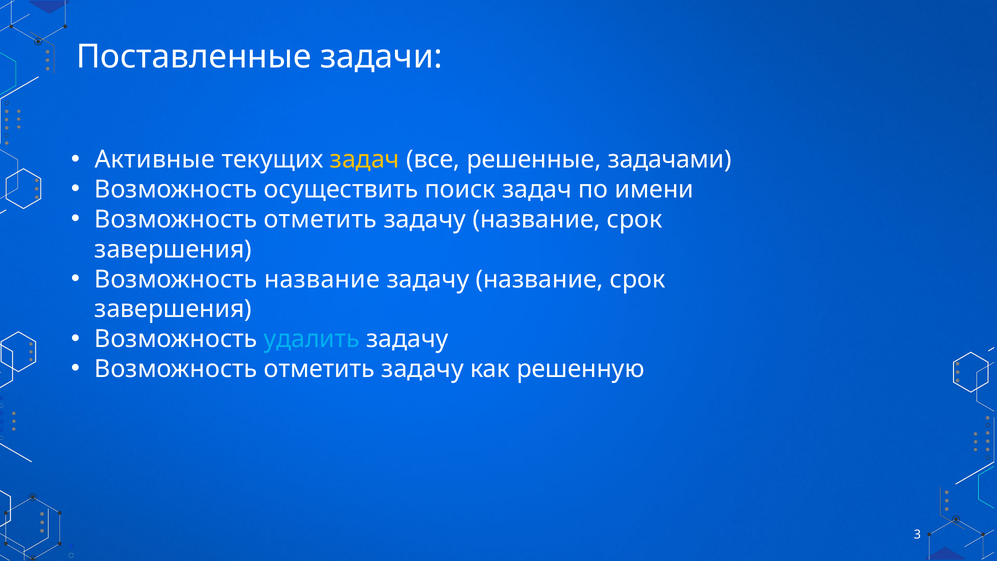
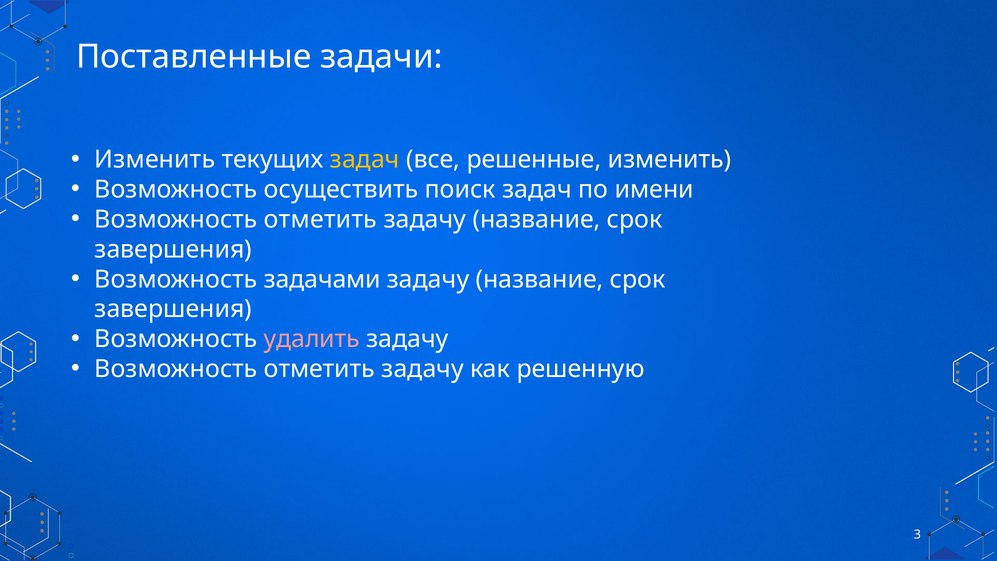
Активные: Активные -> Изменить (155, 160)
решенные задачами: задачами -> изменить (670, 160)
Возможность название: название -> задачами (322, 279)
удалить colour: light blue -> pink (312, 339)
